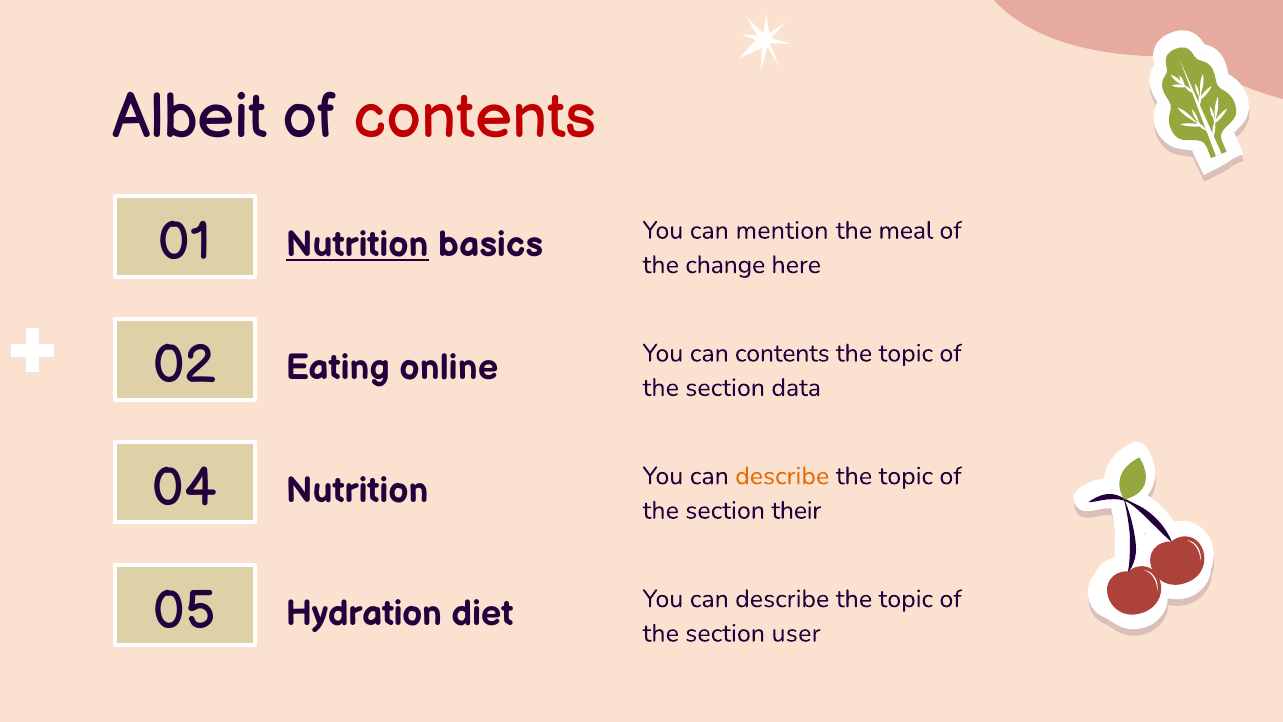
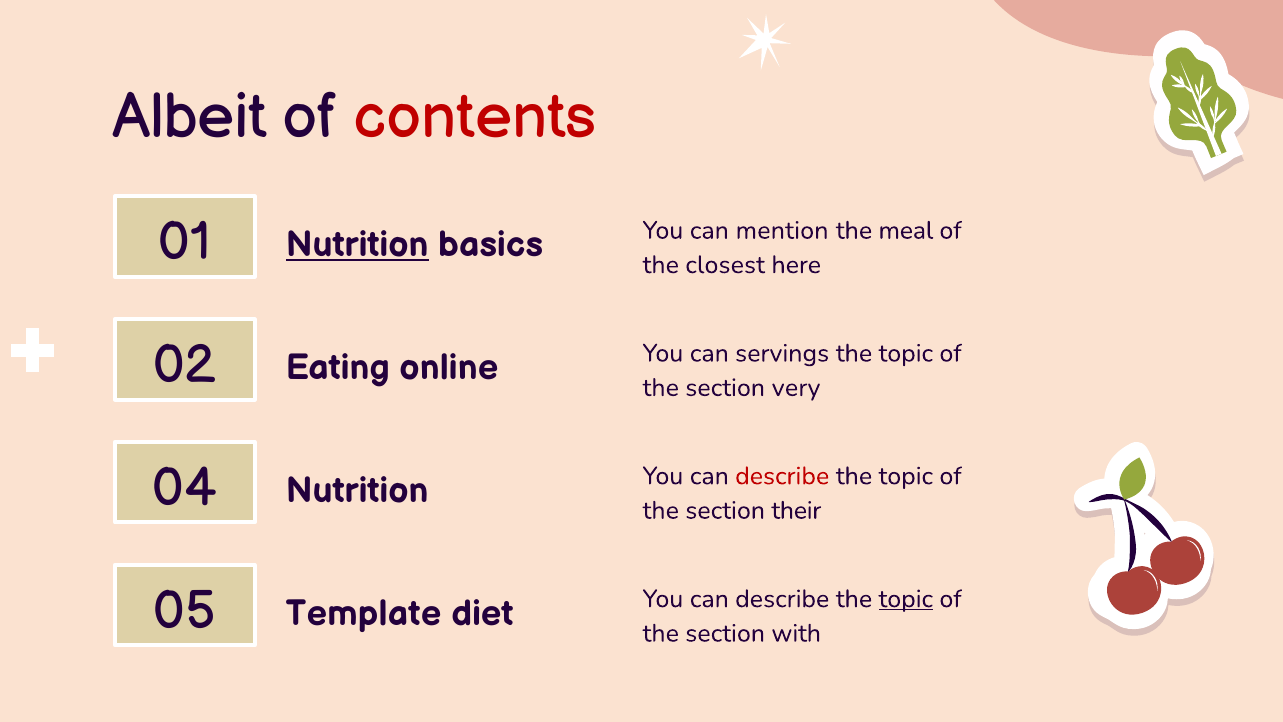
change: change -> closest (725, 265)
can contents: contents -> servings (782, 353)
data: data -> very (796, 388)
describe colour: orange -> red (782, 476)
topic underline: none -> present (906, 599)
Hydration: Hydration -> Template (364, 613)
user: user -> with (796, 633)
